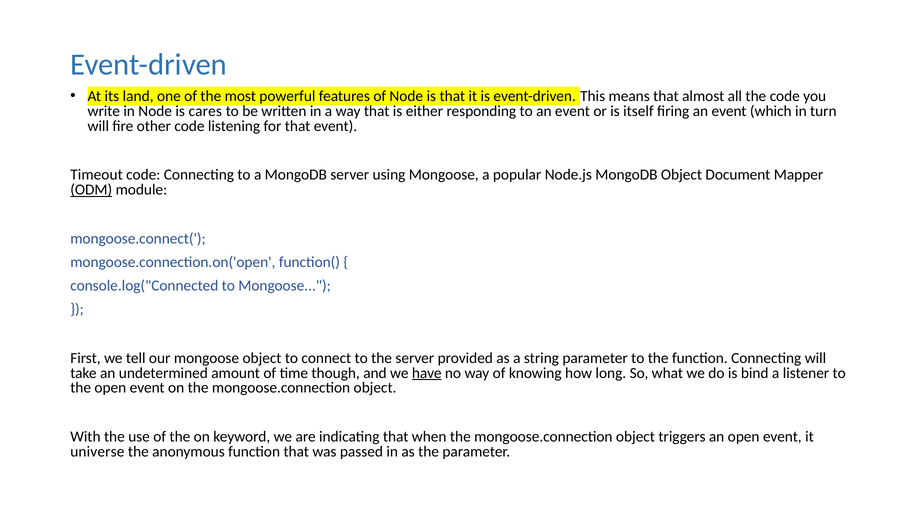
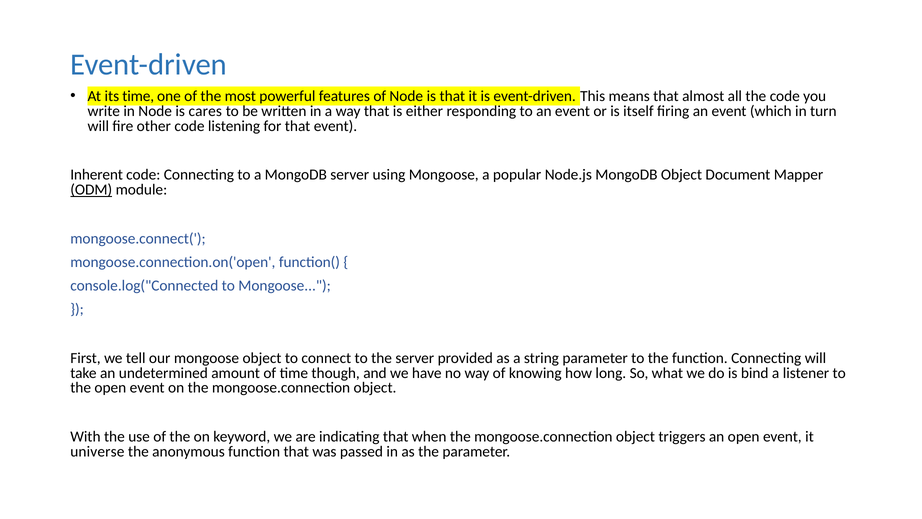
its land: land -> time (138, 96)
Timeout: Timeout -> Inherent (97, 175)
have underline: present -> none (427, 373)
